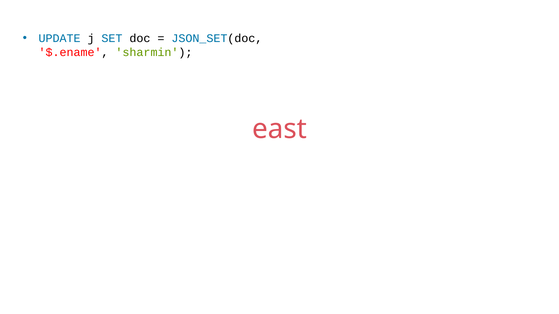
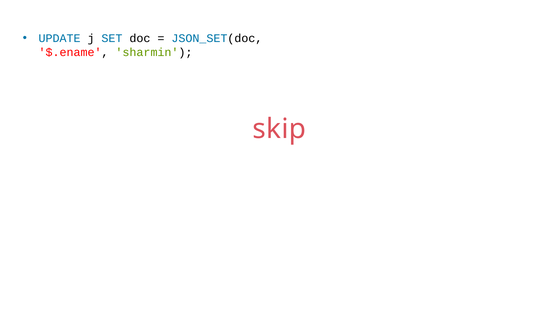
east: east -> skip (279, 129)
